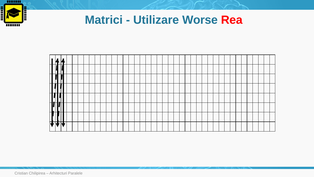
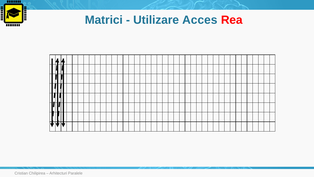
Worse: Worse -> Acces (200, 20)
